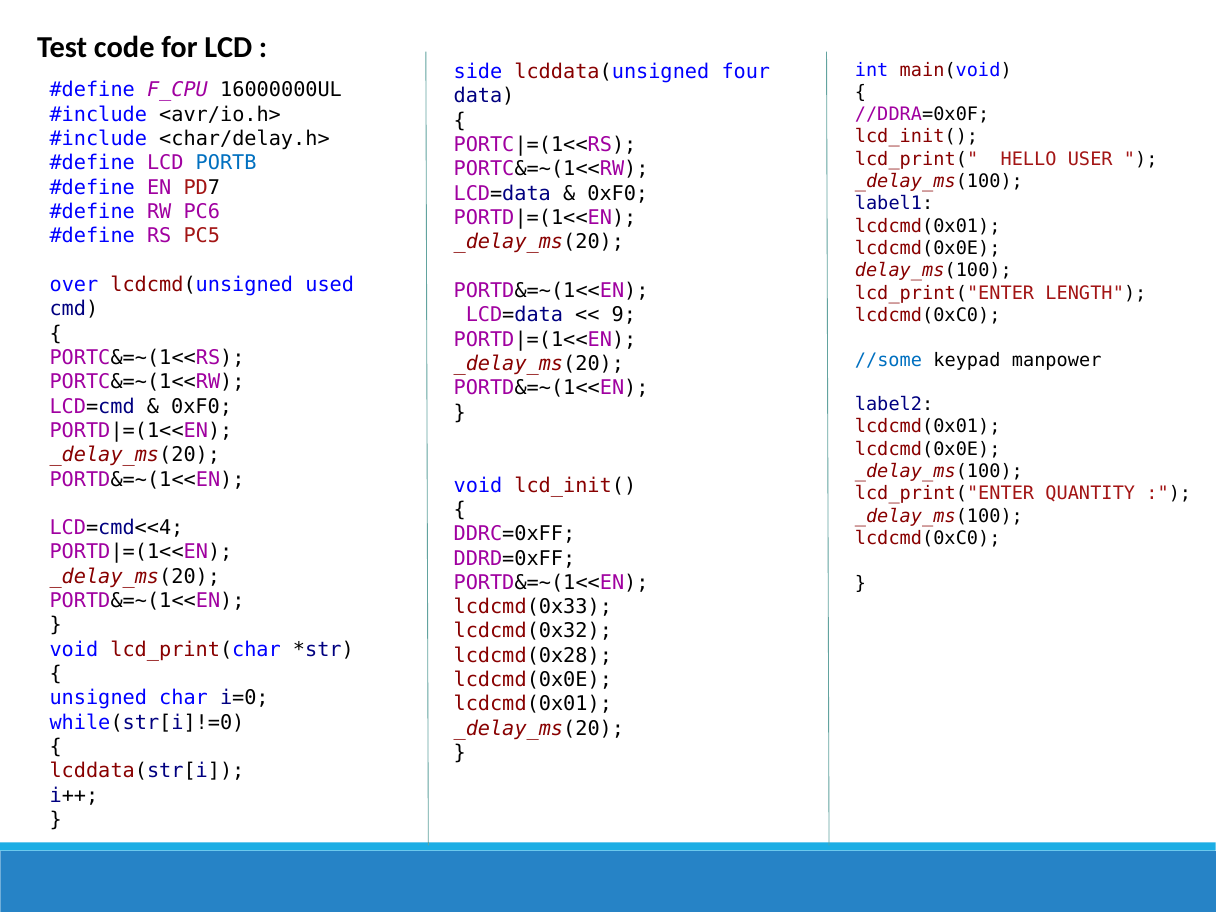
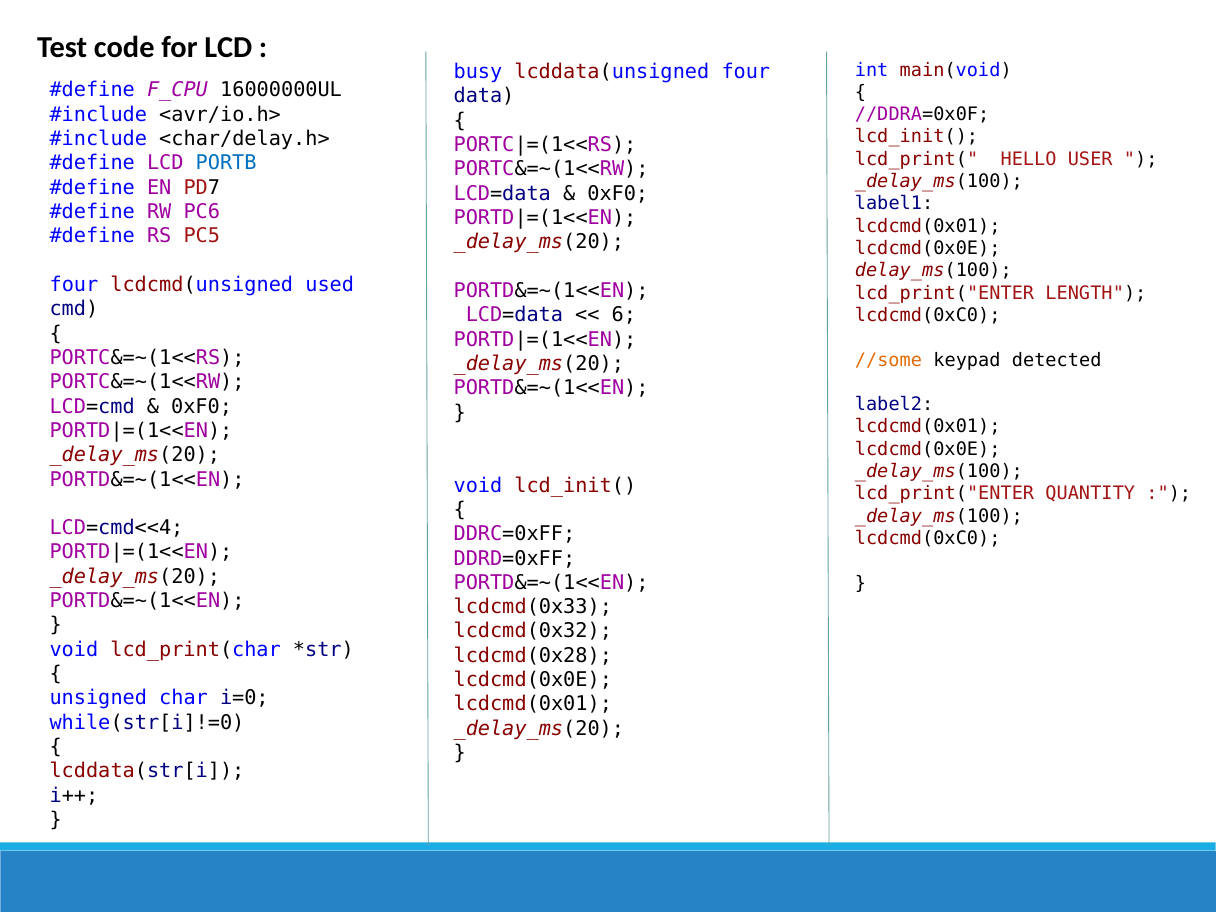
side: side -> busy (478, 72)
over: over -> four (74, 285)
9: 9 -> 6 (624, 315)
//some colour: blue -> orange (888, 360)
manpower: manpower -> detected (1057, 360)
